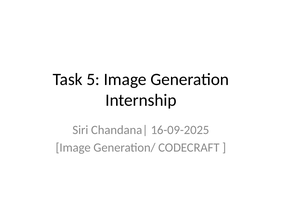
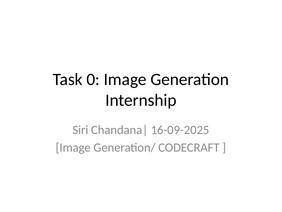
5: 5 -> 0 (93, 79)
